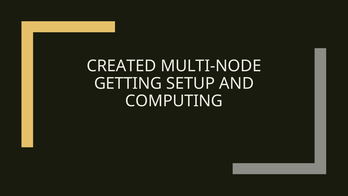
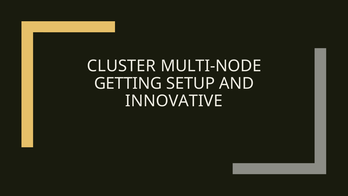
CREATED: CREATED -> CLUSTER (121, 66)
COMPUTING: COMPUTING -> INNOVATIVE (174, 101)
